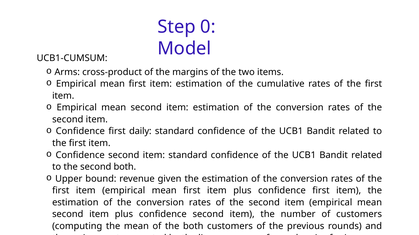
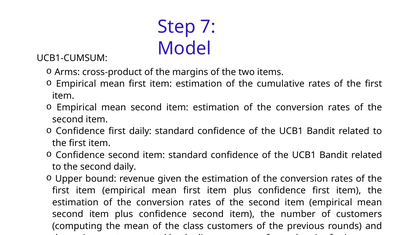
0: 0 -> 7 (208, 27)
second both: both -> daily (125, 167)
the both: both -> class (193, 227)
